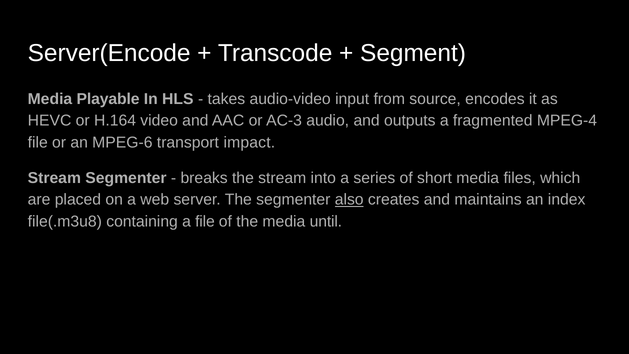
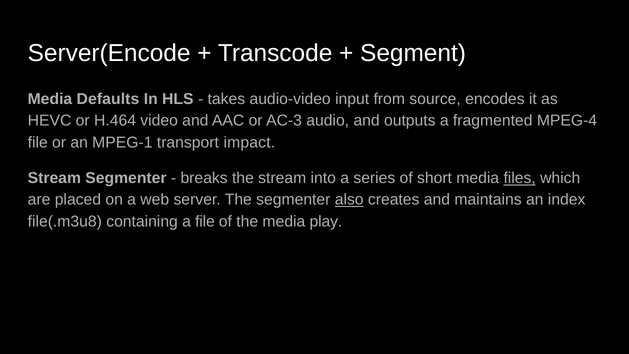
Playable: Playable -> Defaults (108, 99)
H.164: H.164 -> H.464 (115, 121)
MPEG-6: MPEG-6 -> MPEG-1 (122, 142)
files underline: none -> present (520, 178)
until: until -> play (326, 221)
